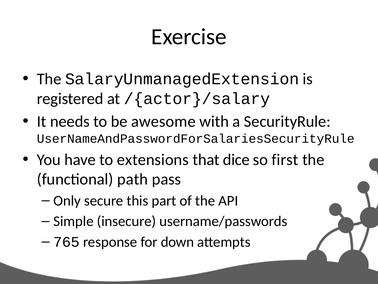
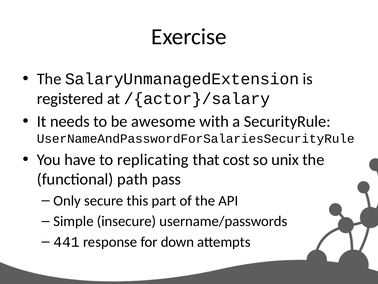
extensions: extensions -> replicating (153, 159)
dice: dice -> cost (236, 159)
first: first -> unix (285, 159)
765: 765 -> 441 (67, 242)
